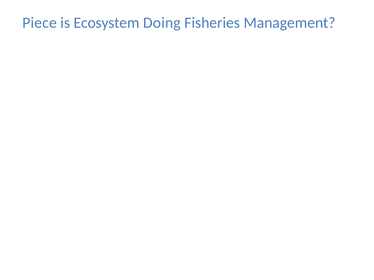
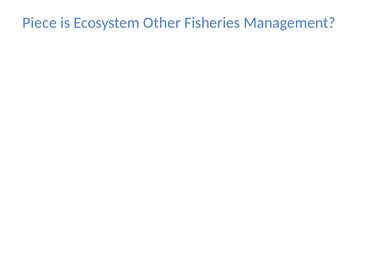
Doing: Doing -> Other (162, 23)
